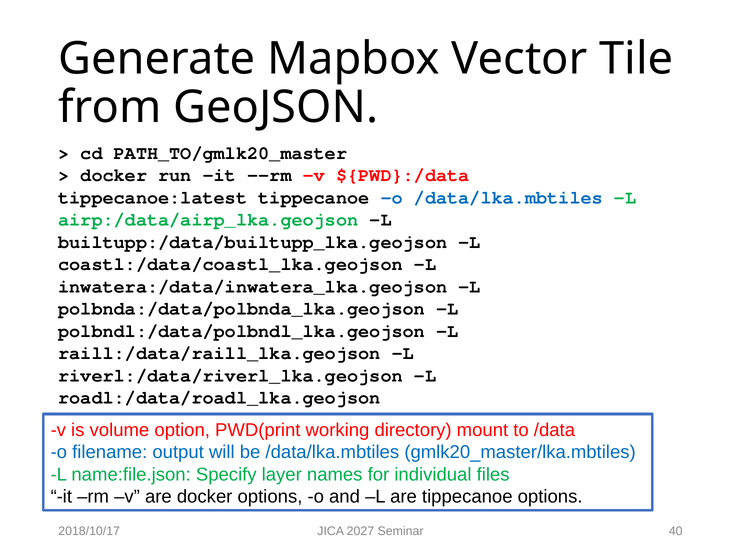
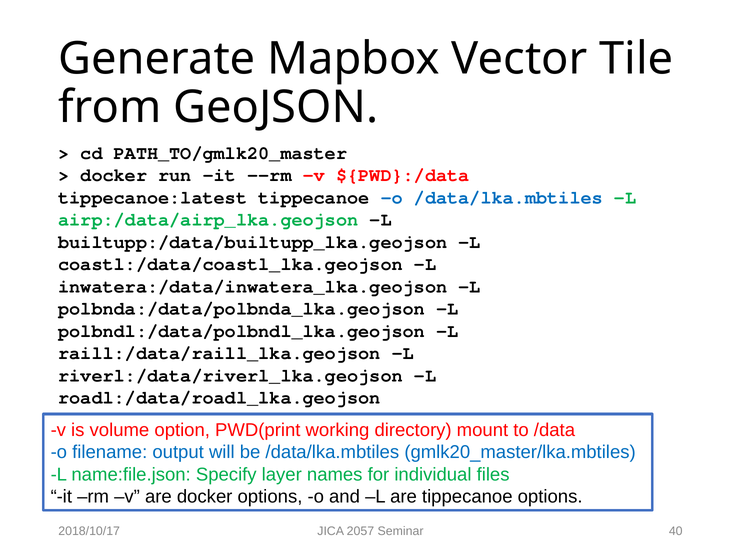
2027: 2027 -> 2057 (360, 531)
